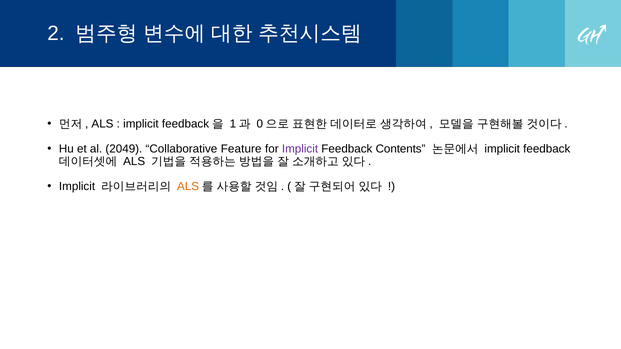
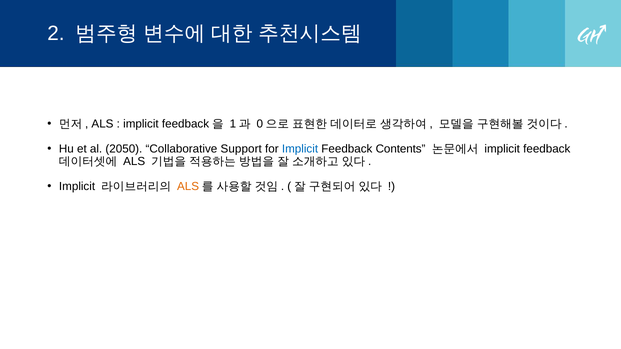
2049: 2049 -> 2050 (124, 149)
Feature: Feature -> Support (241, 149)
Implicit colour: purple -> blue (300, 149)
